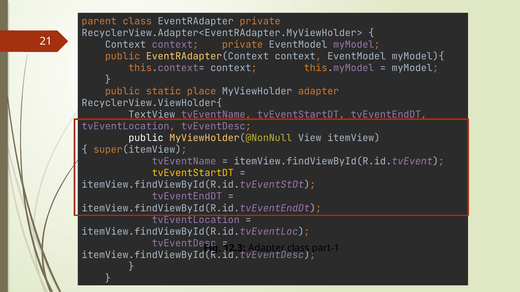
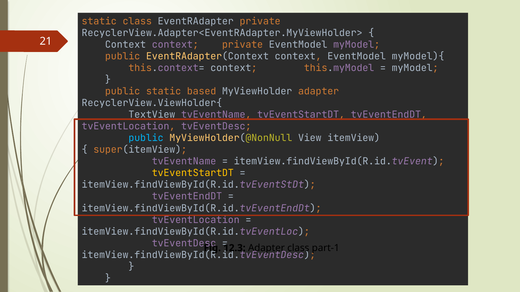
parent: parent -> static (99, 21)
place: place -> based (202, 91)
public colour: white -> light blue (146, 138)
